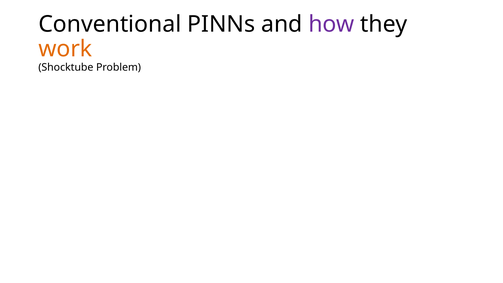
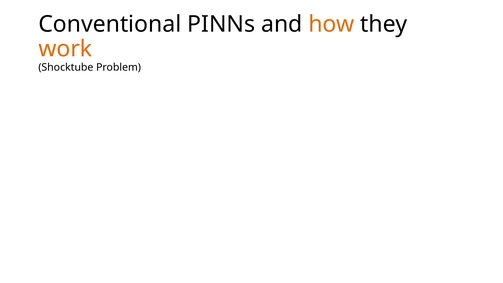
how colour: purple -> orange (331, 24)
